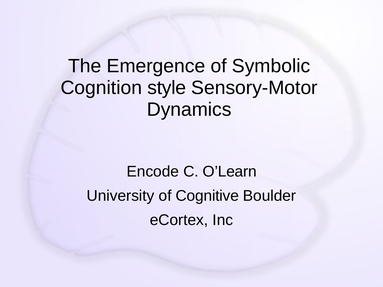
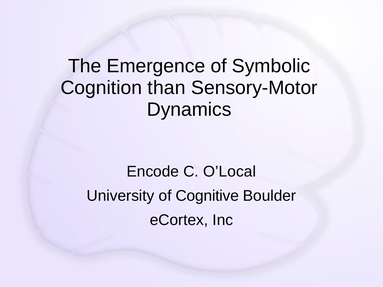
style: style -> than (167, 88)
O’Learn: O’Learn -> O’Local (230, 172)
